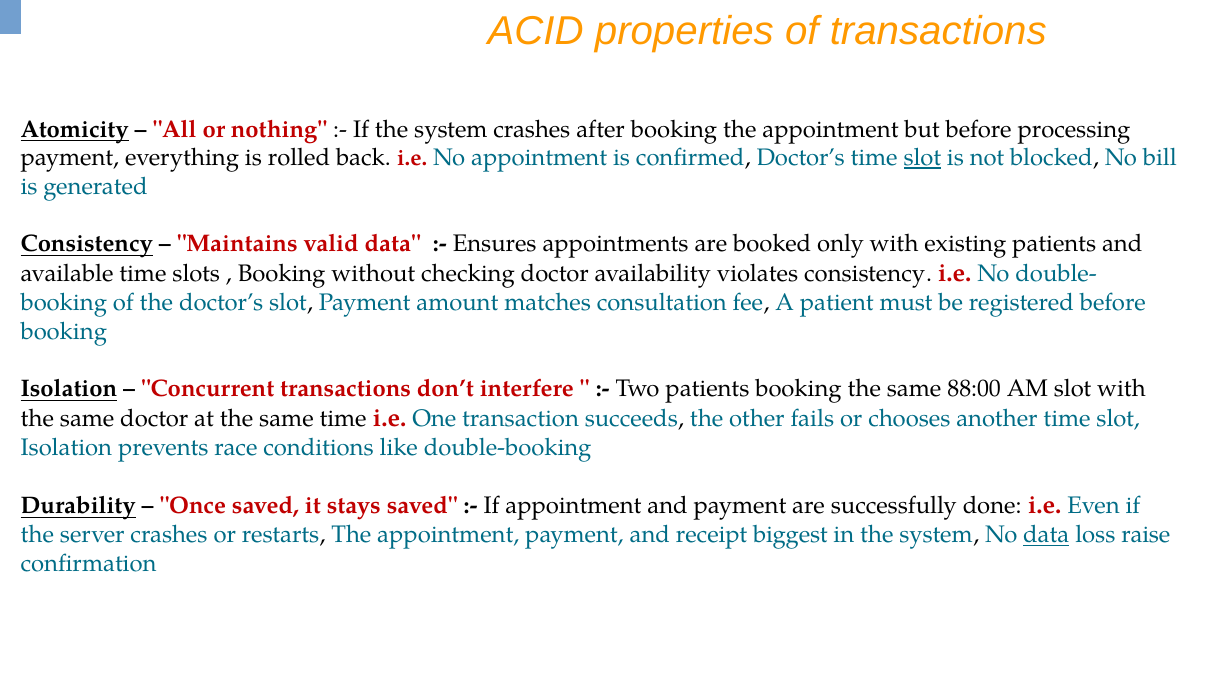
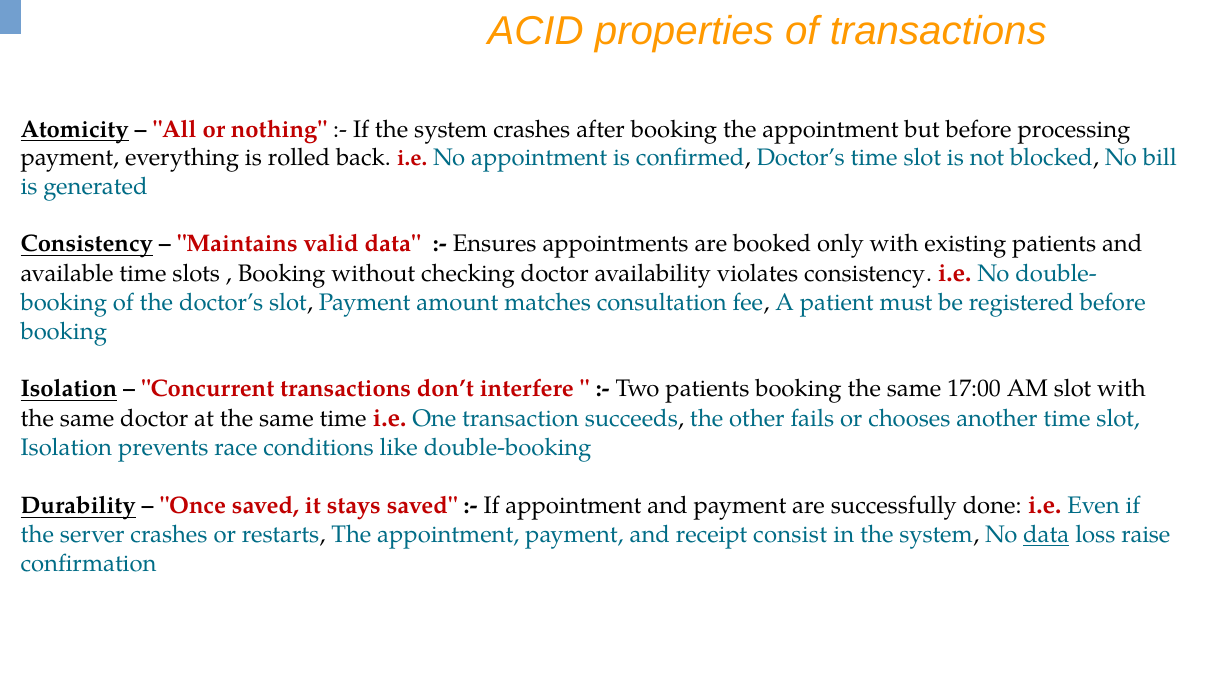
slot underline: present -> none (922, 158)
88:00: 88:00 -> 17:00 (974, 389)
biggest: biggest -> consist (790, 535)
